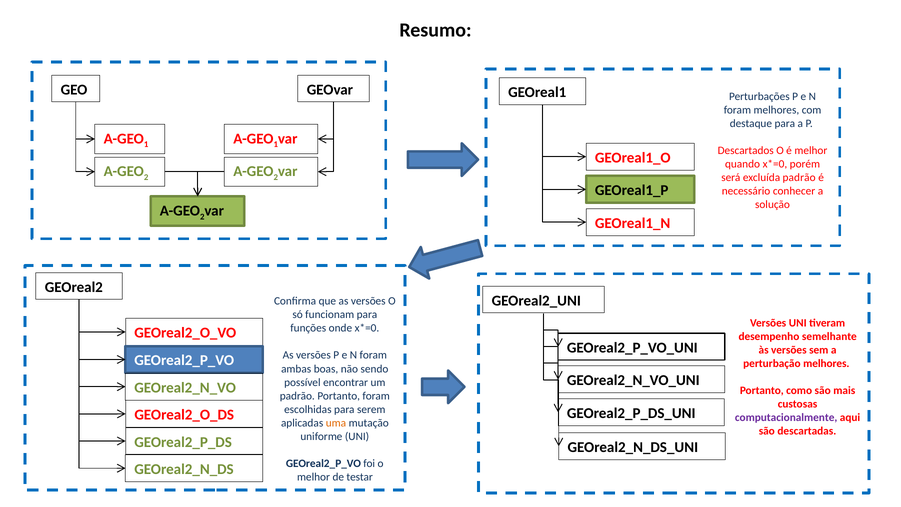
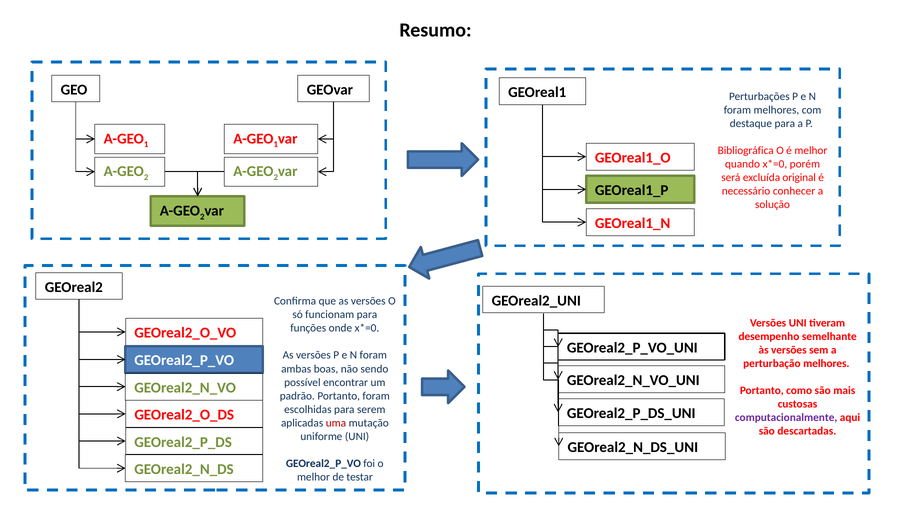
Descartados: Descartados -> Bibliográfica (746, 151)
excluída padrão: padrão -> original (799, 178)
uma colour: orange -> red (336, 423)
